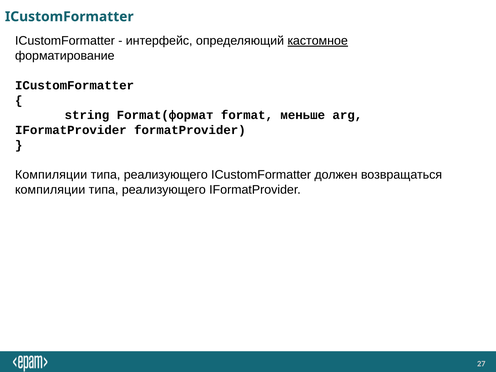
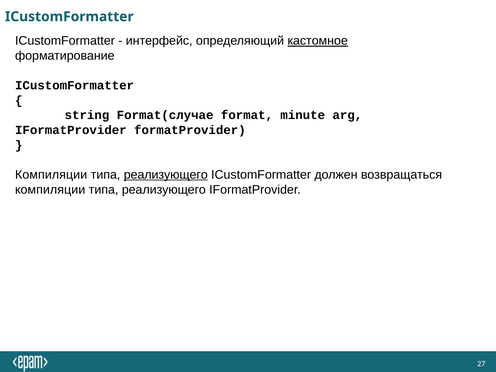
Format(формат: Format(формат -> Format(случае (165, 115)
меньше: меньше -> minute (303, 115)
реализующего underline: none -> present (166, 175)
